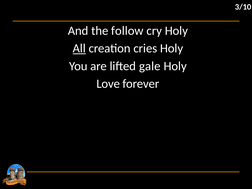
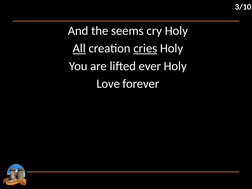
follow: follow -> seems (127, 31)
cries underline: none -> present (145, 48)
gale: gale -> ever (150, 66)
